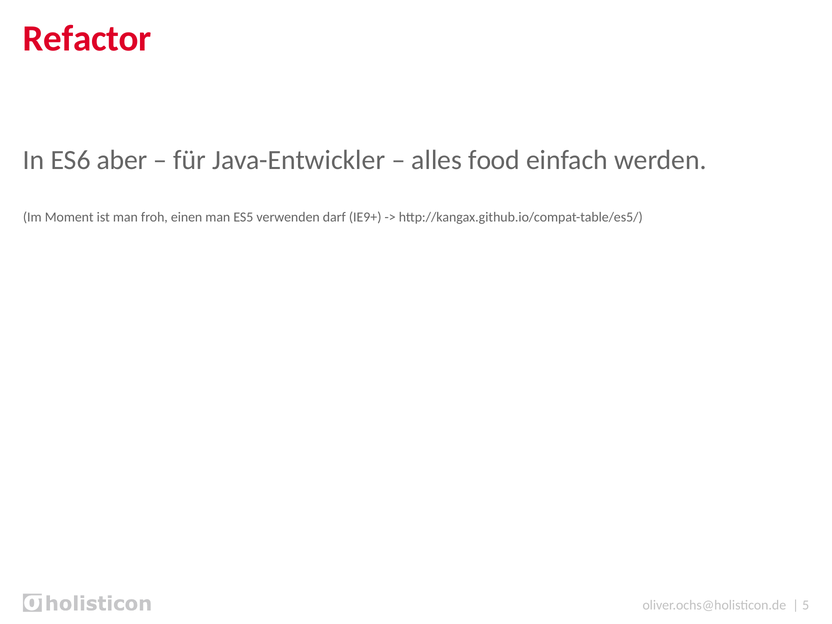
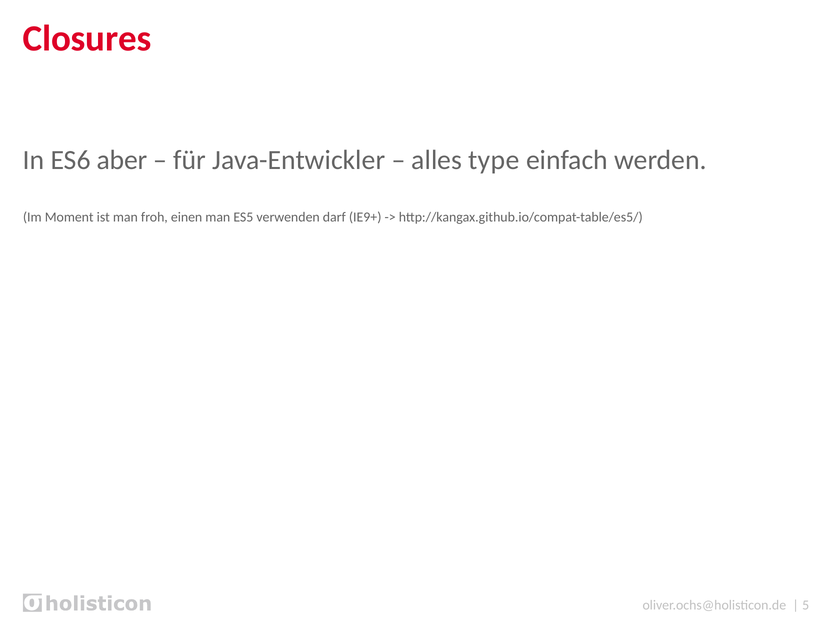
Refactor: Refactor -> Closures (87, 39)
food: food -> type (494, 160)
